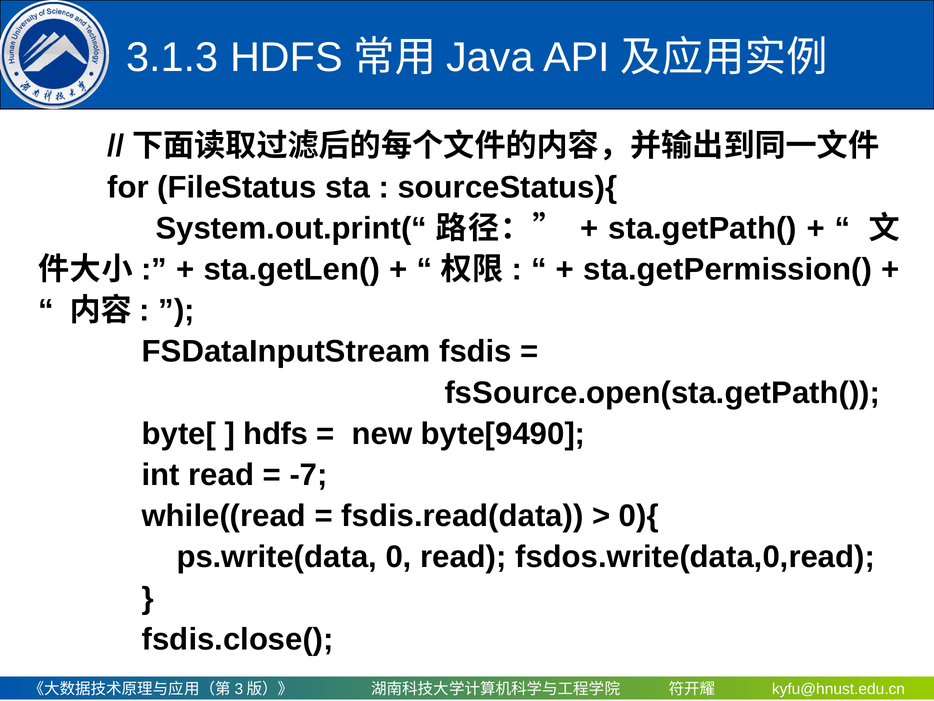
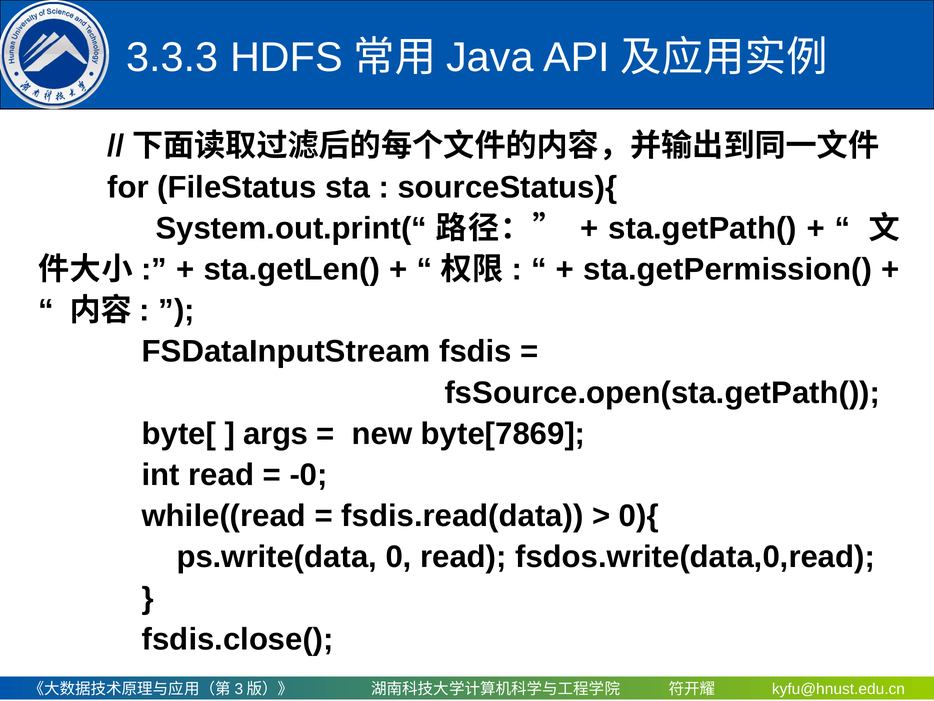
3.1.3: 3.1.3 -> 3.3.3 (172, 57)
hdfs: hdfs -> args (276, 434)
byte[9490: byte[9490 -> byte[7869 (503, 434)
-7: -7 -> -0 (309, 475)
